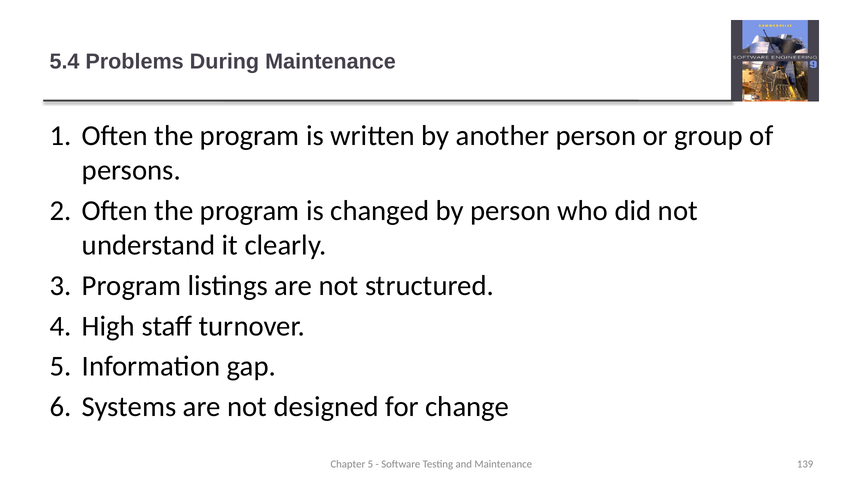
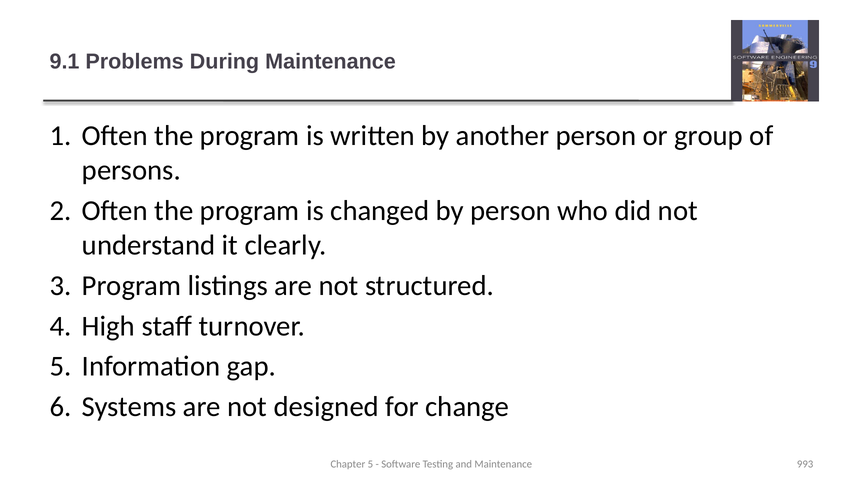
5.4: 5.4 -> 9.1 (65, 61)
139: 139 -> 993 (805, 463)
